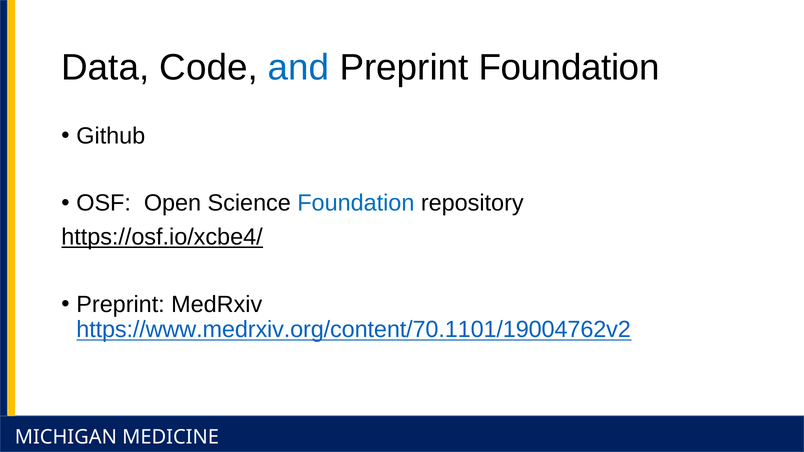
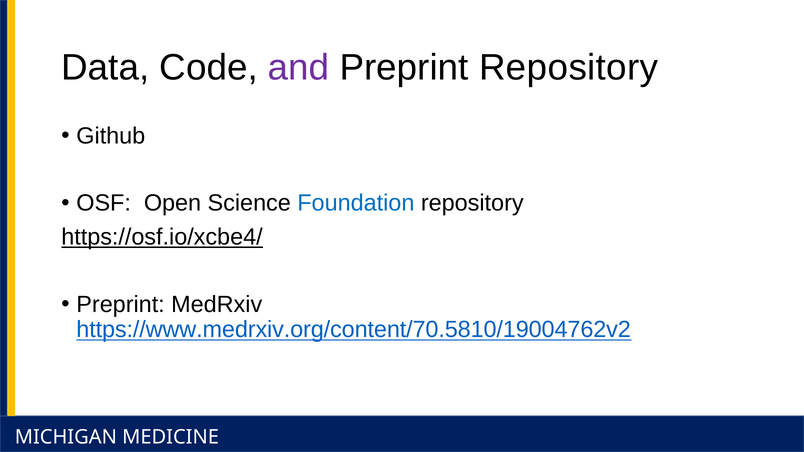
and colour: blue -> purple (299, 68)
Preprint Foundation: Foundation -> Repository (569, 68)
https://www.medrxiv.org/content/70.1101/19004762v2: https://www.medrxiv.org/content/70.1101/19004762v2 -> https://www.medrxiv.org/content/70.5810/19004762v2 (354, 330)
